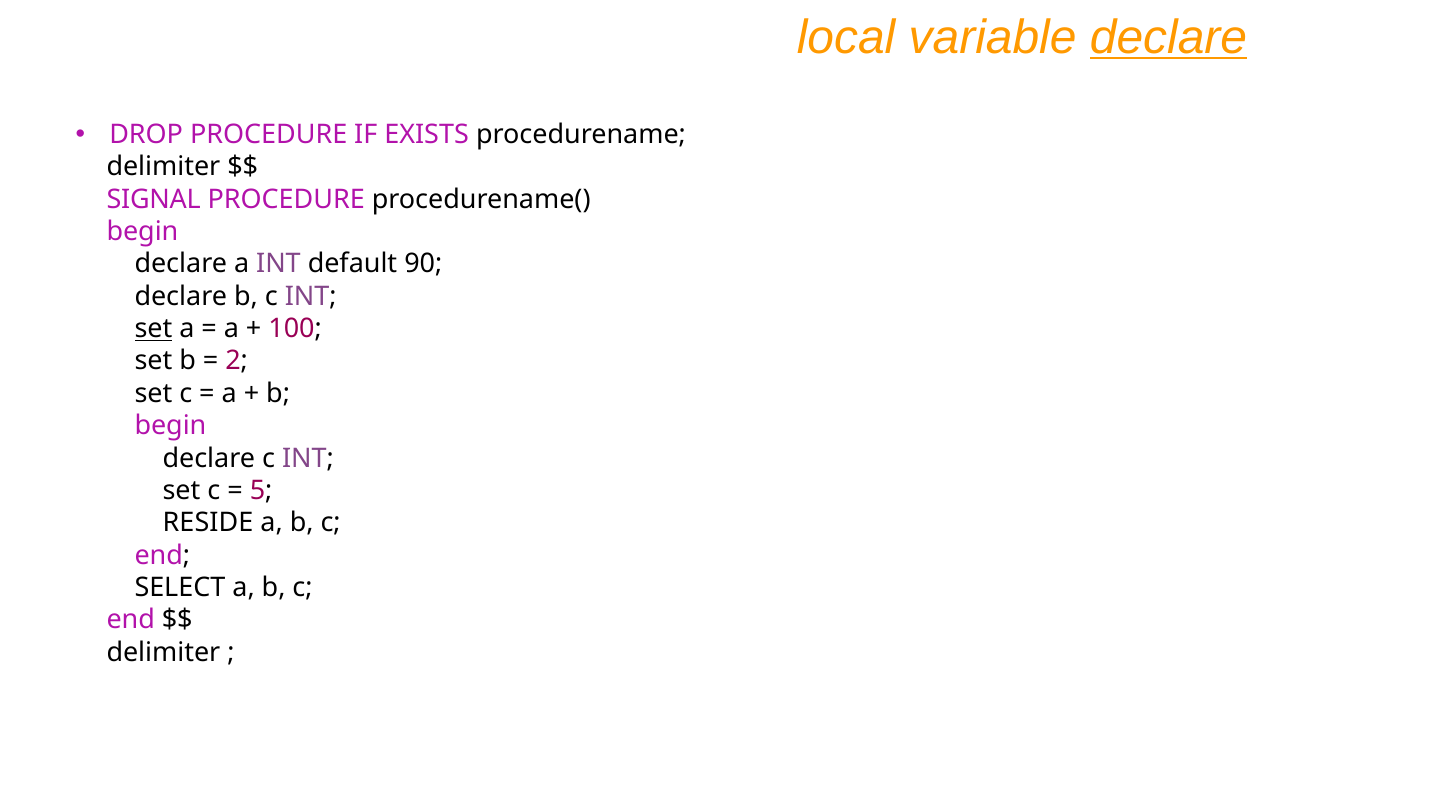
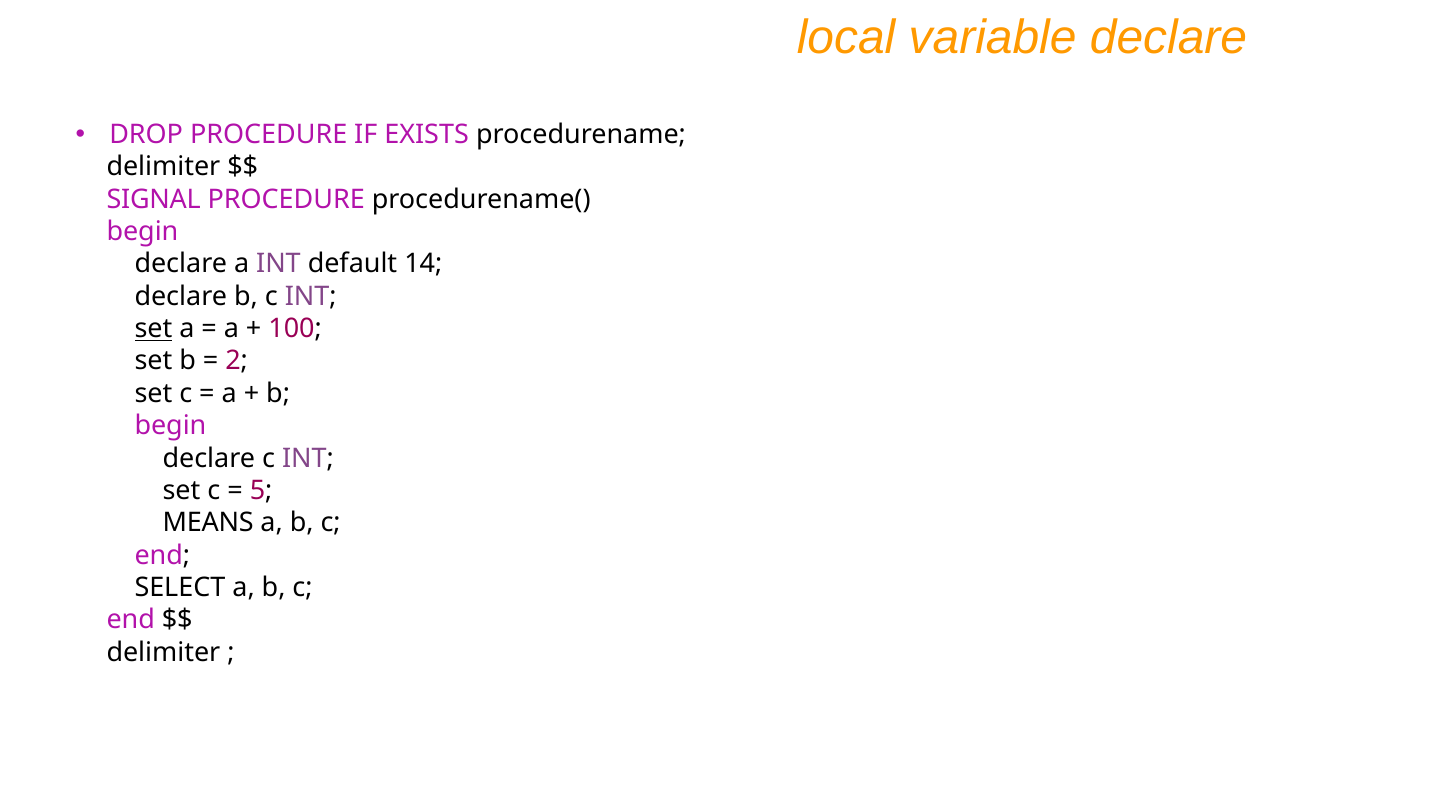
declare underline: present -> none (1168, 37)
90: 90 -> 14 (423, 264)
RESIDE: RESIDE -> MEANS (208, 523)
